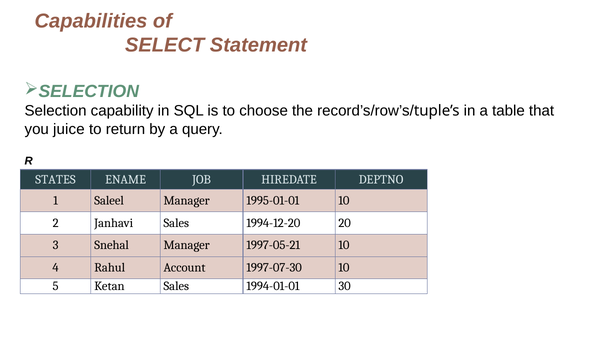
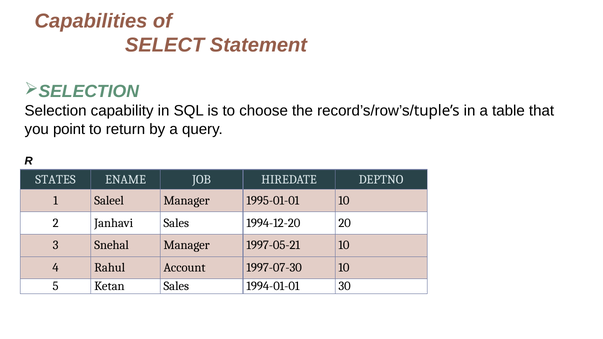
juice: juice -> point (69, 129)
